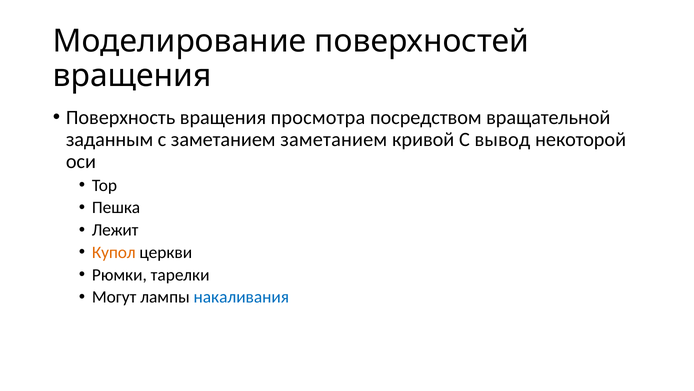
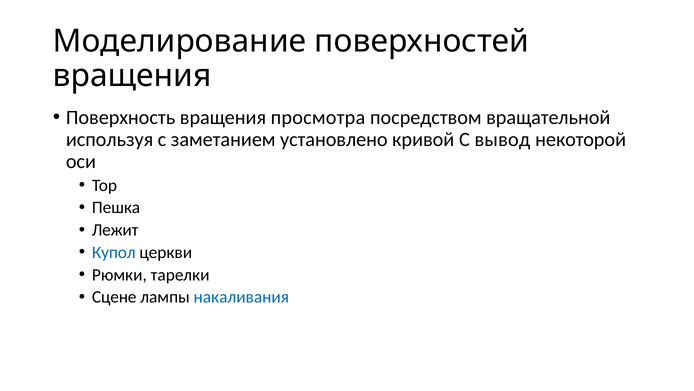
заданным: заданным -> используя (110, 139)
заметанием заметанием: заметанием -> установлено (334, 139)
Купол colour: orange -> blue (114, 252)
Могут: Могут -> Сцене (114, 297)
